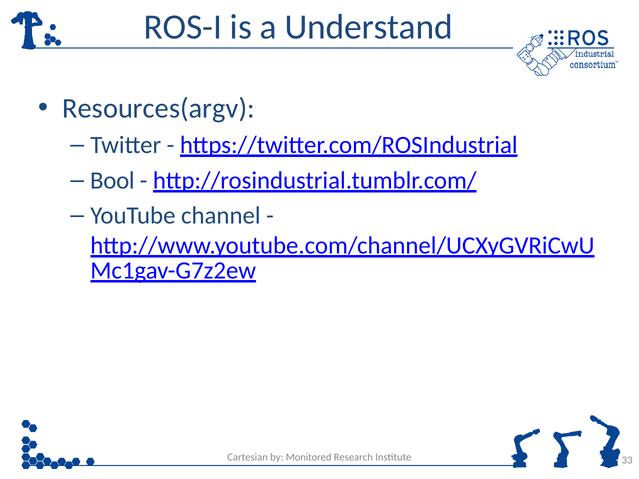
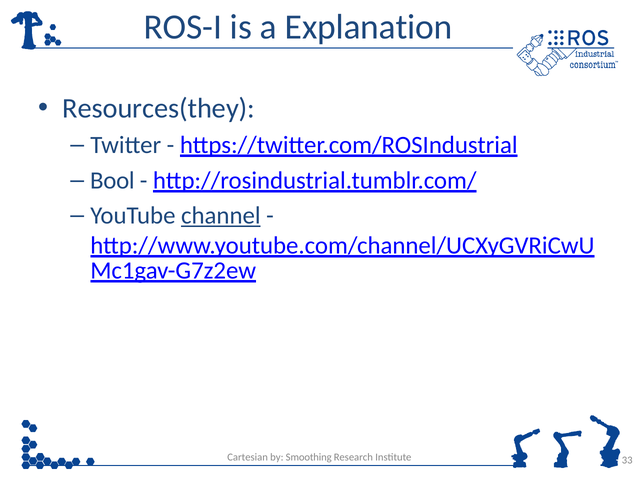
Understand: Understand -> Explanation (369, 27)
Resources(argv: Resources(argv -> Resources(they (159, 108)
channel underline: none -> present (221, 216)
Monitored: Monitored -> Smoothing (309, 458)
